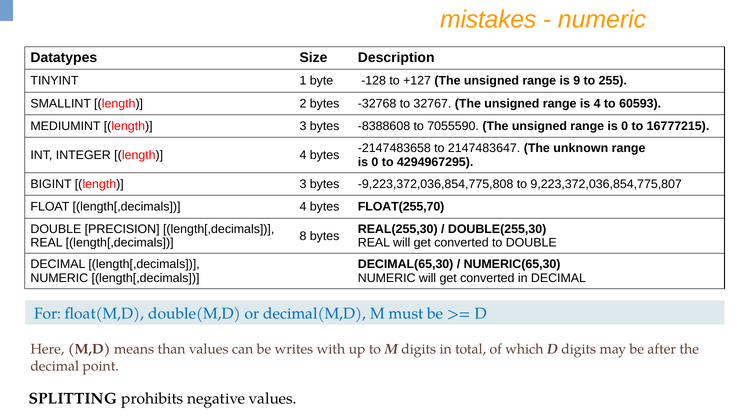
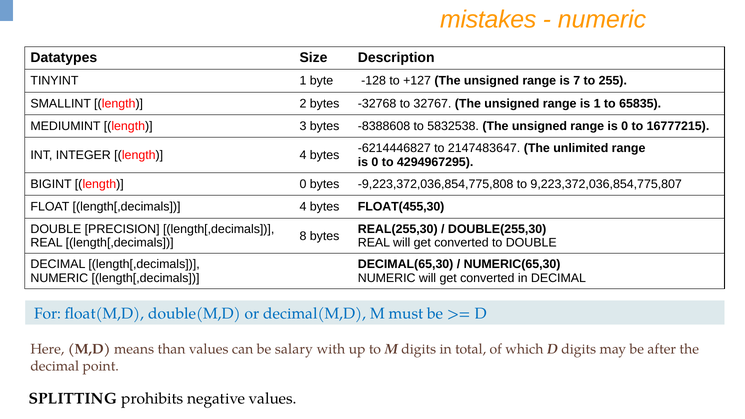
9: 9 -> 7 (577, 81)
is 4: 4 -> 1 (597, 104)
60593: 60593 -> 65835 (640, 104)
7055590: 7055590 -> 5832538 (453, 126)
-2147483658: -2147483658 -> -6214446827 (394, 148)
unknown: unknown -> unlimited (581, 148)
BIGINT length 3: 3 -> 0 (303, 184)
FLOAT(255,70: FLOAT(255,70 -> FLOAT(455,30 (401, 207)
writes: writes -> salary (294, 349)
